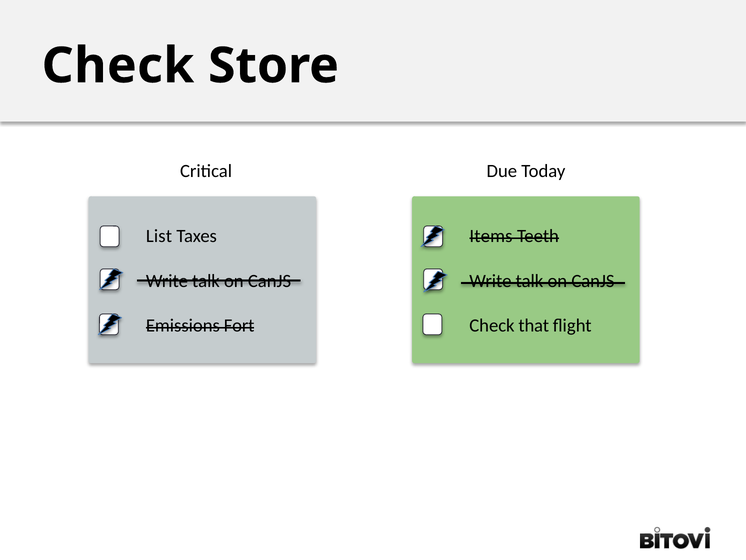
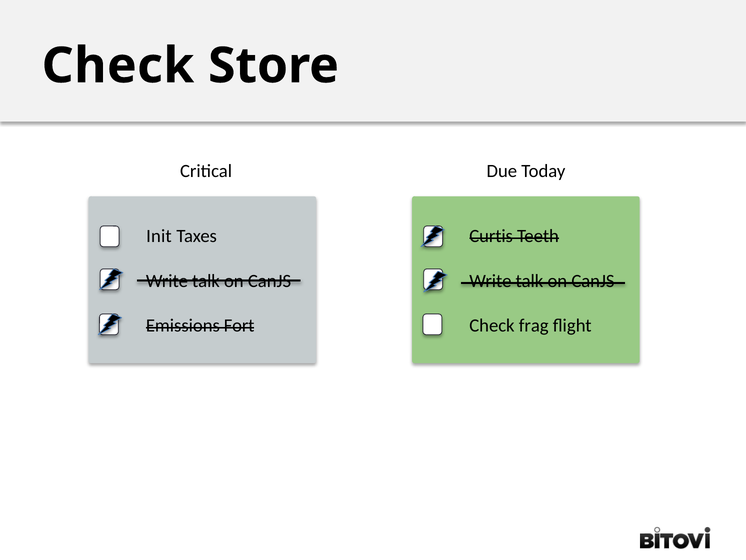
List: List -> Init (159, 236)
Items: Items -> Curtis (491, 236)
that: that -> frag (534, 325)
